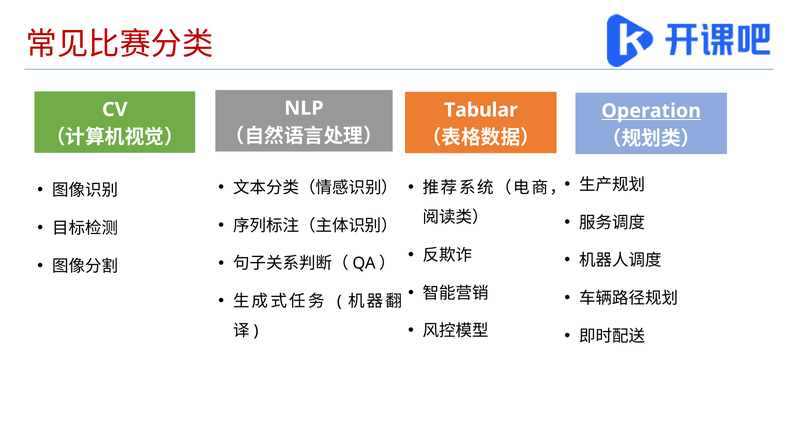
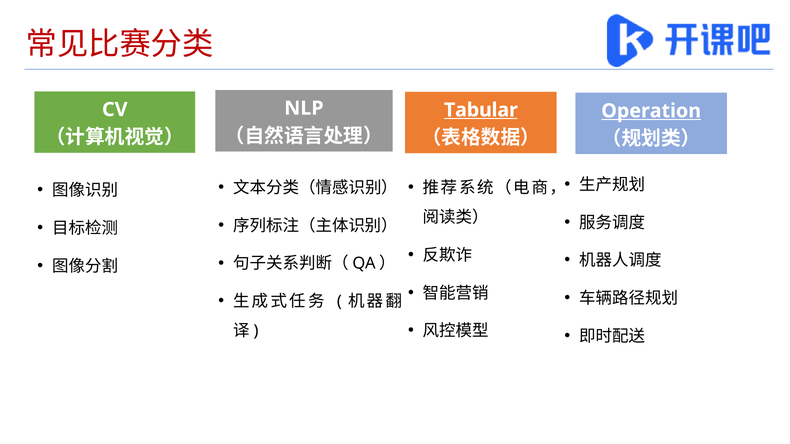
Tabular underline: none -> present (481, 110)
